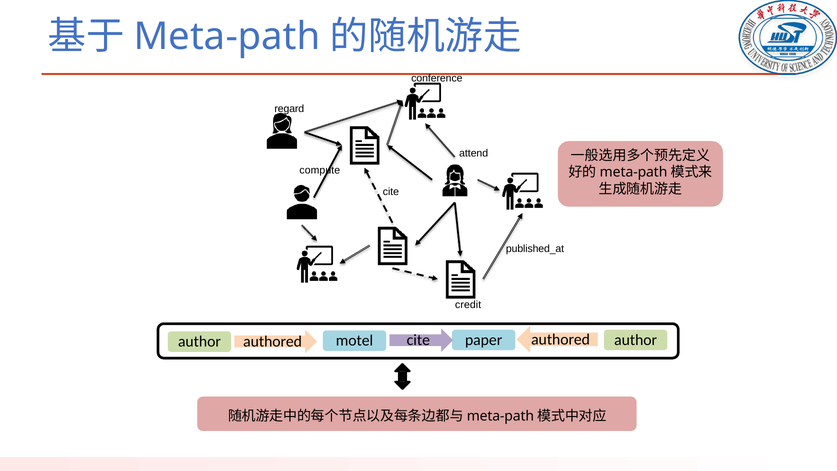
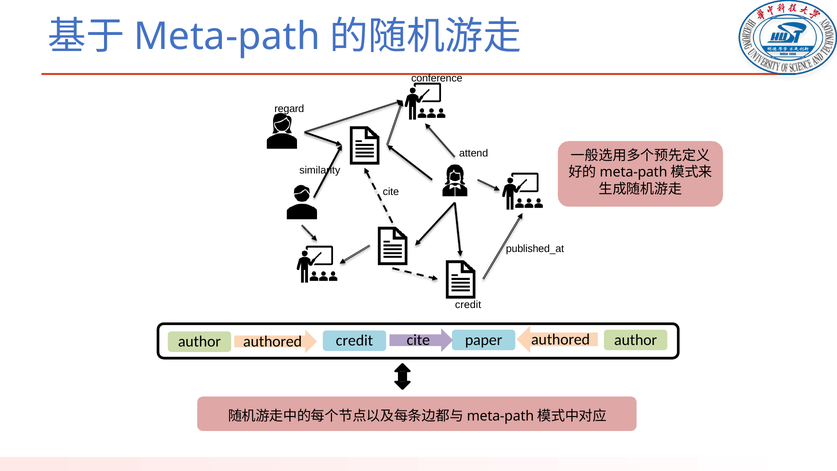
compute: compute -> similarity (320, 170)
author motel: motel -> credit (354, 341)
